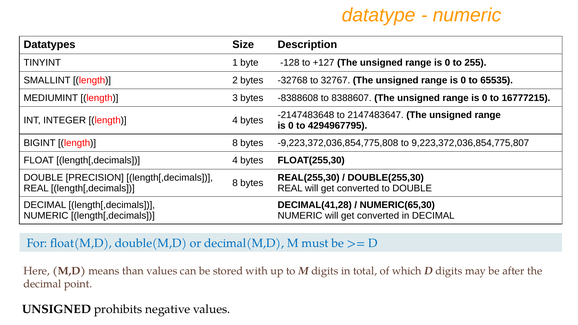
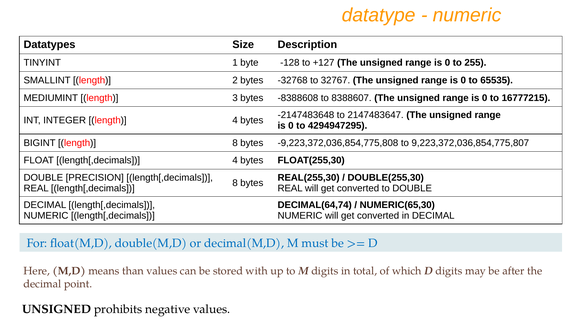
4294967795: 4294967795 -> 4294947295 (338, 126)
DECIMAL(41,28: DECIMAL(41,28 -> DECIMAL(64,74 (315, 205)
